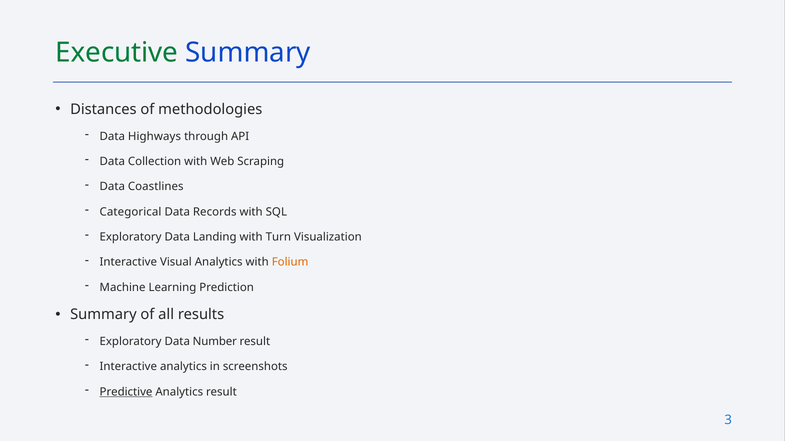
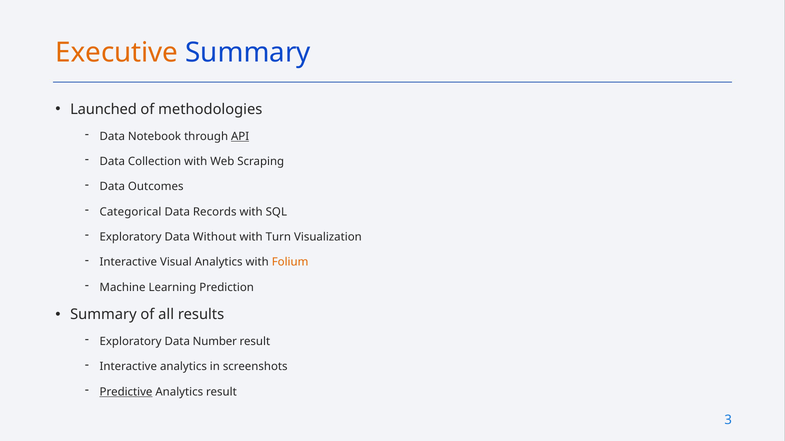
Executive colour: green -> orange (117, 52)
Distances: Distances -> Launched (103, 110)
Highways: Highways -> Notebook (155, 136)
API underline: none -> present (240, 136)
Coastlines: Coastlines -> Outcomes (156, 187)
Landing: Landing -> Without (215, 237)
